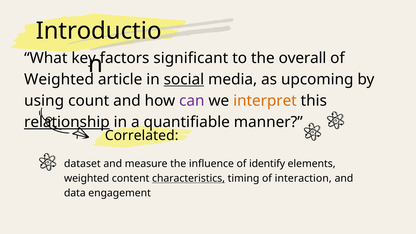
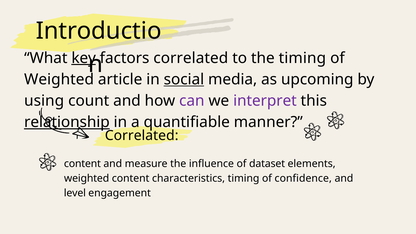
key underline: none -> present (84, 58)
factors significant: significant -> correlated (191, 58)
the overall: overall -> timing (302, 58)
interpret colour: orange -> purple (265, 101)
dataset: dataset -> content (82, 164)
identify: identify -> dataset (267, 164)
characteristics underline: present -> none (189, 178)
interaction: interaction -> confidence (303, 178)
data: data -> level (75, 193)
